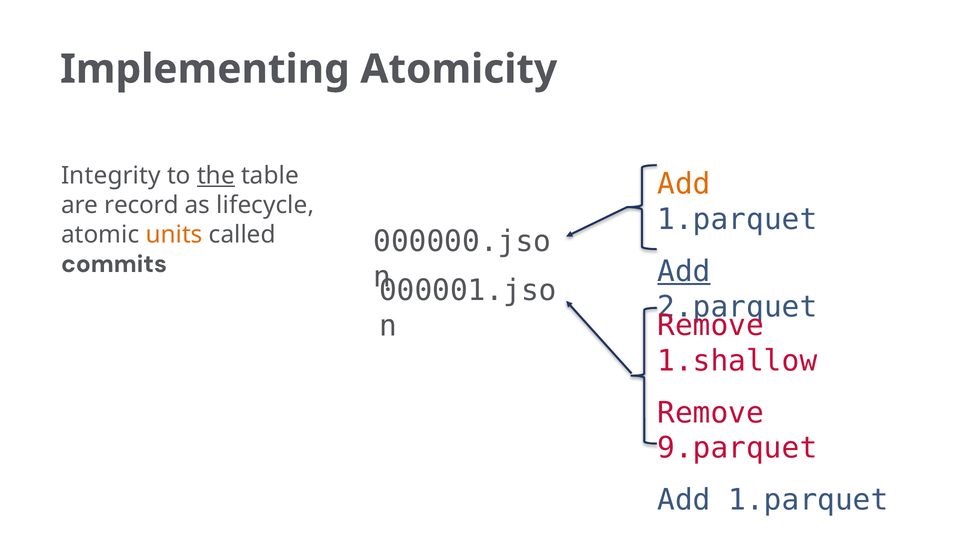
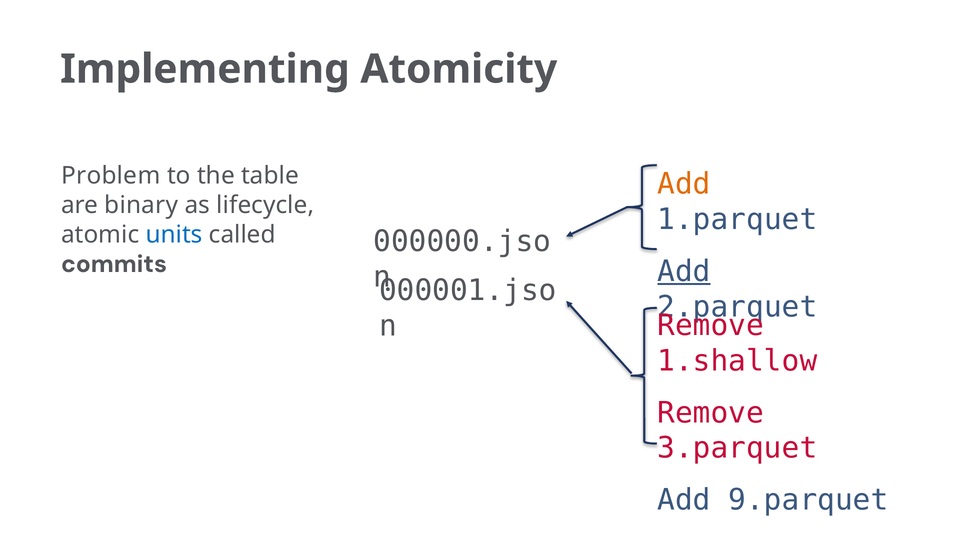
Integrity: Integrity -> Problem (111, 176)
the underline: present -> none (216, 176)
record: record -> binary (141, 205)
units colour: orange -> blue (174, 234)
9.parquet: 9.parquet -> 3.parquet (737, 448)
1.parquet: 1.parquet -> 9.parquet (808, 500)
